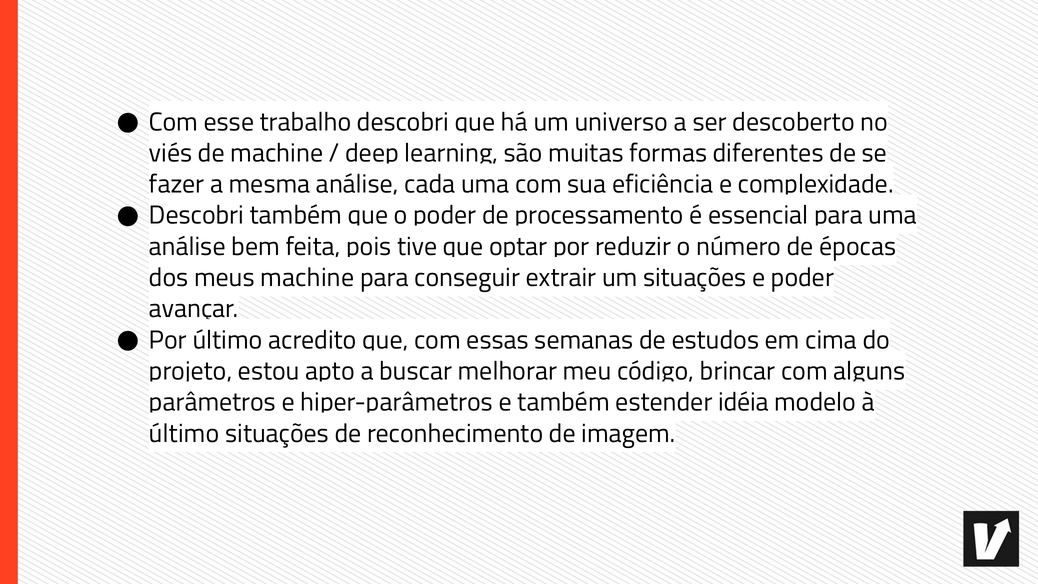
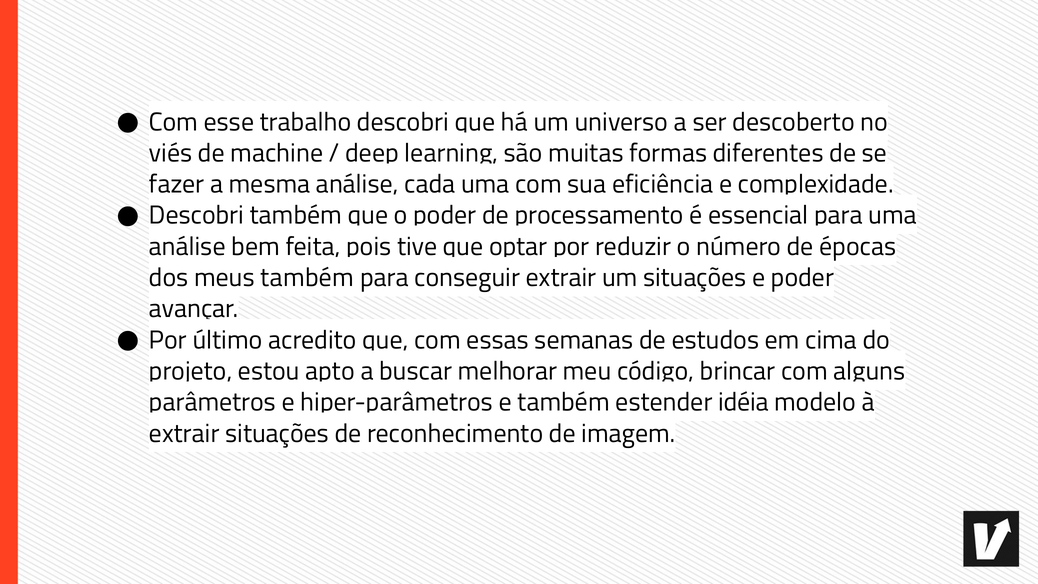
machine: machine -> também (307, 278)
último: último -> extrair (184, 433)
